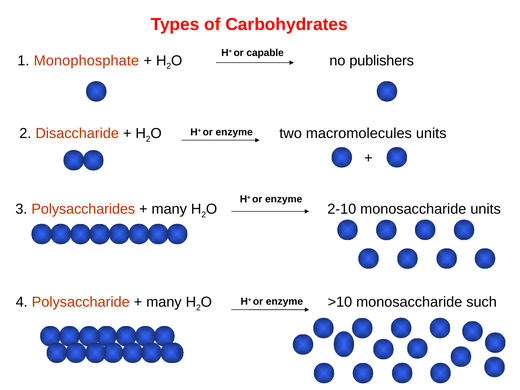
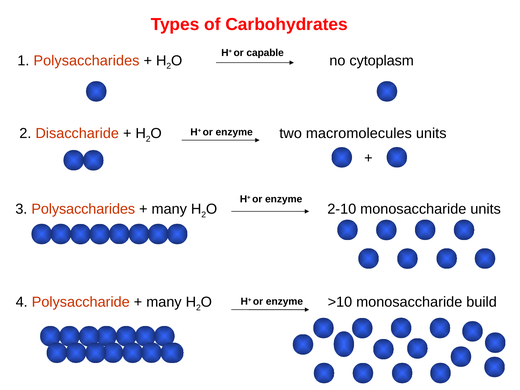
1 Monophosphate: Monophosphate -> Polysaccharides (86, 61)
publishers: publishers -> cytoplasm (382, 61)
such: such -> build (482, 302)
